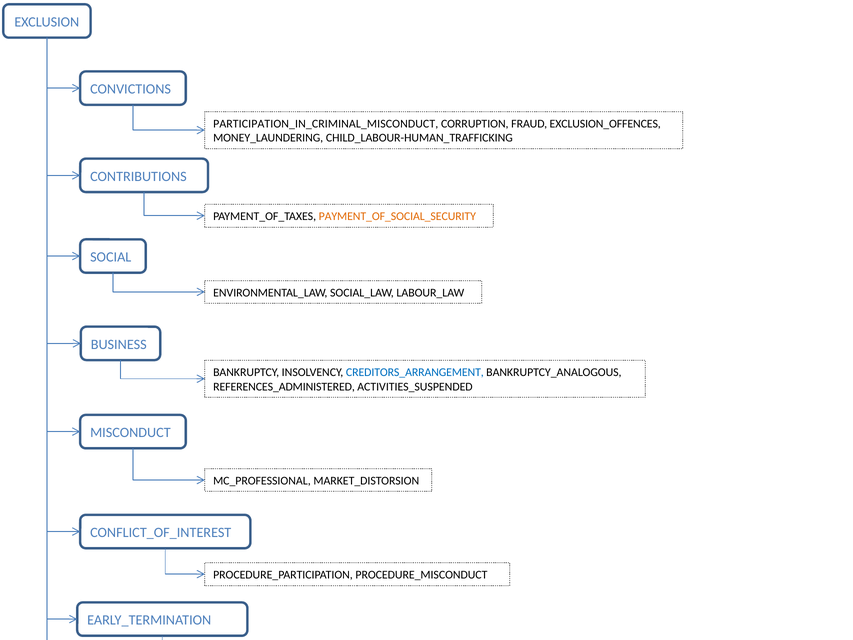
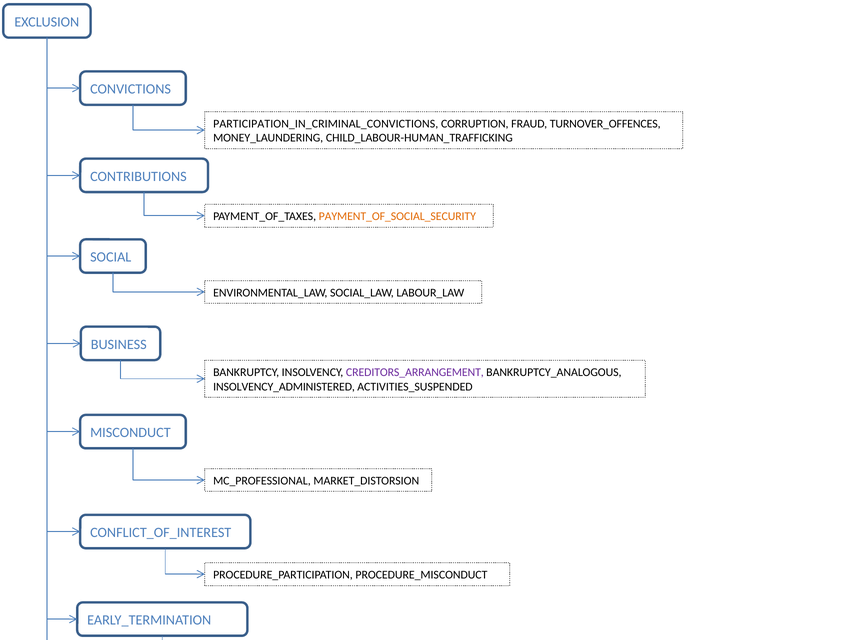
PARTICIPATION_IN_CRIMINAL_MISCONDUCT: PARTICIPATION_IN_CRIMINAL_MISCONDUCT -> PARTICIPATION_IN_CRIMINAL_CONVICTIONS (326, 124)
EXCLUSION_OFFENCES: EXCLUSION_OFFENCES -> TURNOVER_OFFENCES (605, 124)
CREDITORS_ARRANGEMENT colour: blue -> purple (415, 372)
REFERENCES_ADMINISTERED: REFERENCES_ADMINISTERED -> INSOLVENCY_ADMINISTERED (284, 387)
